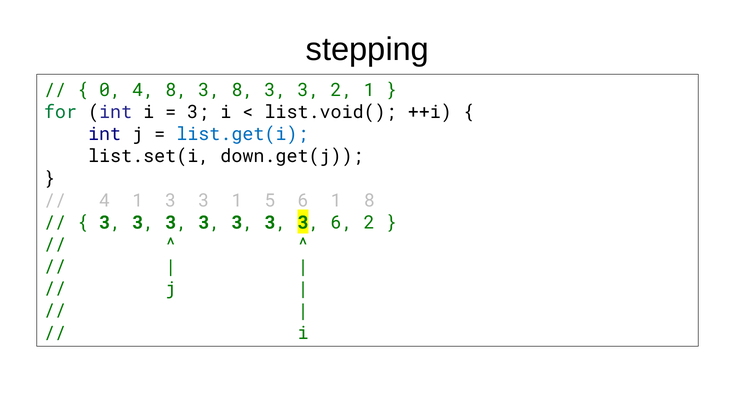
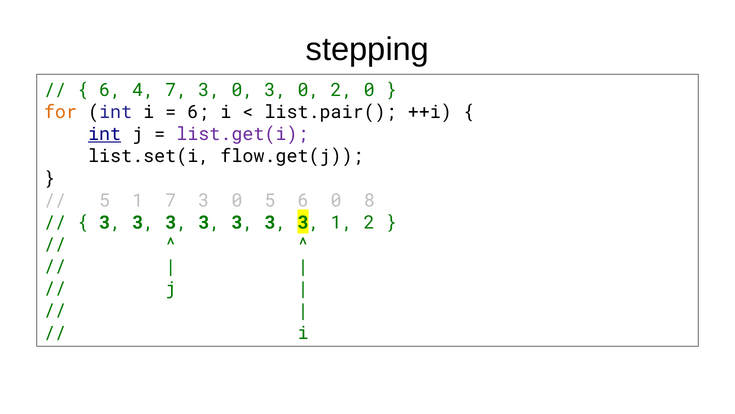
0: 0 -> 6 (110, 90)
4 8: 8 -> 7 (176, 90)
8: 8 -> 0 (242, 90)
3: 3 -> 0 (309, 90)
2 1: 1 -> 0 (369, 90)
for colour: green -> orange (60, 112)
3: 3 -> 6 (198, 112)
list.void(: list.void( -> list.pair( (331, 112)
int underline: none -> present (105, 134)
list.get(i colour: blue -> purple (242, 134)
down.get(j: down.get(j -> flow.get(j (292, 156)
4: 4 -> 5 (105, 200)
1 3: 3 -> 7 (171, 200)
1: 1 -> 0 (237, 200)
1: 1 -> 0 (336, 200)
3 6: 6 -> 1 (342, 222)
